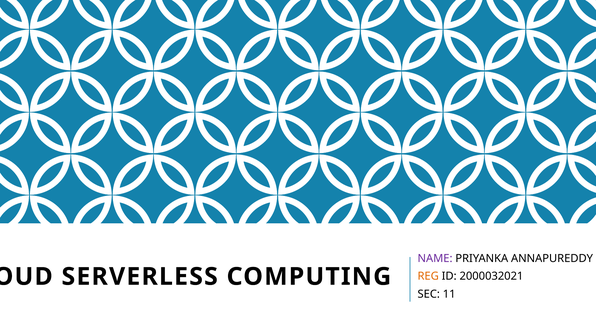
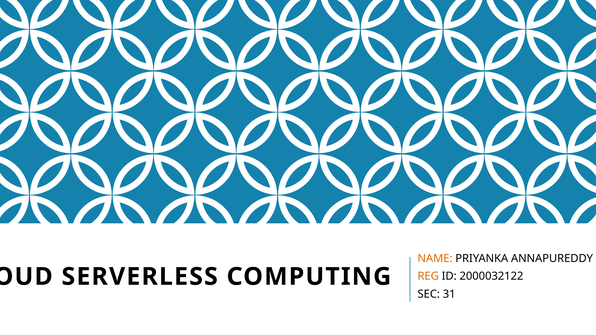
NAME colour: purple -> orange (435, 259)
2000032021: 2000032021 -> 2000032122 (491, 276)
11: 11 -> 31 (449, 294)
